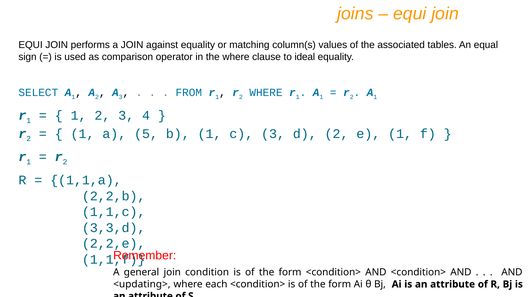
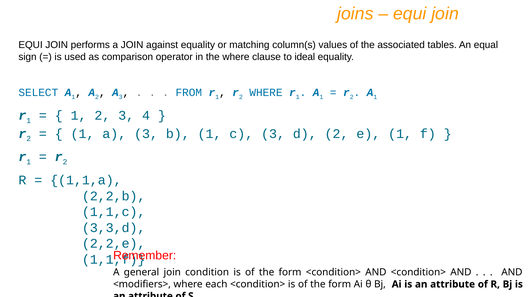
1 a 5: 5 -> 3 (146, 134)
<updating>: <updating> -> <modifiers> (142, 285)
